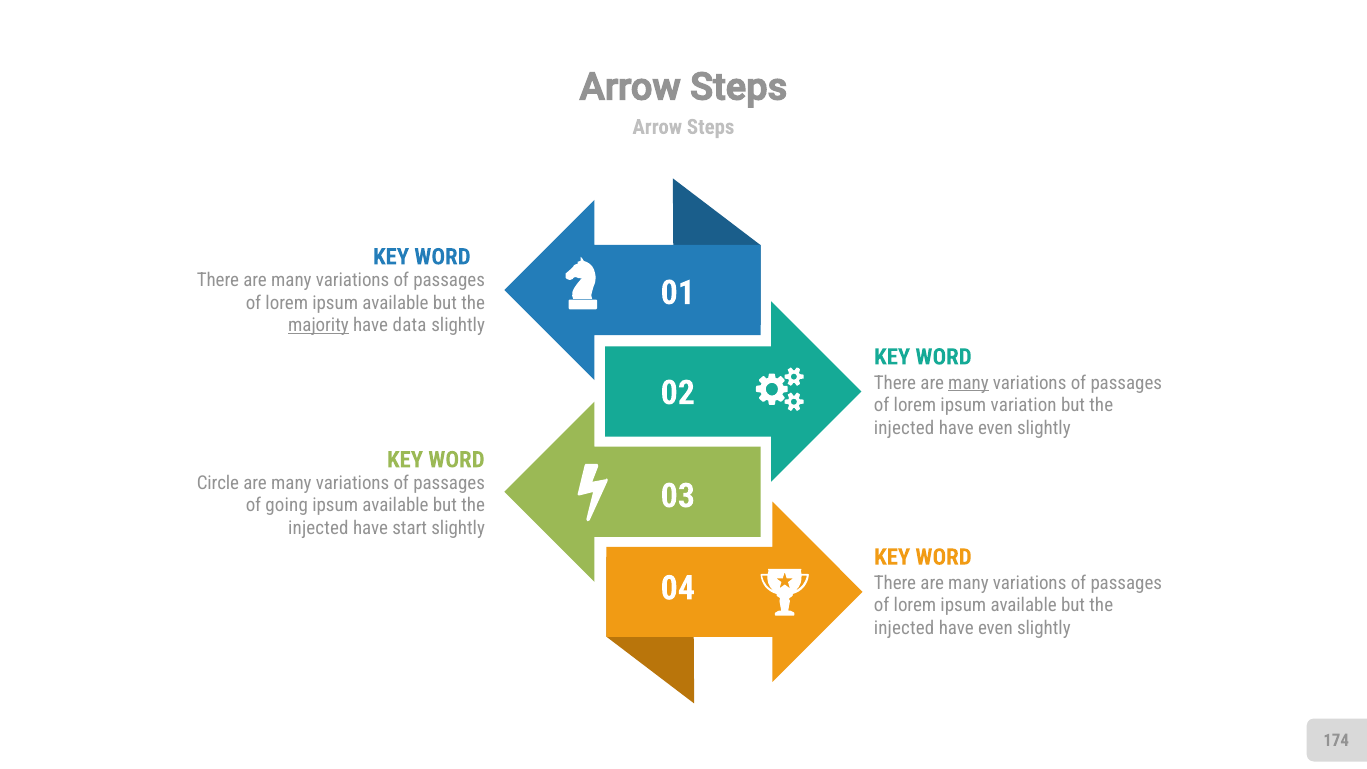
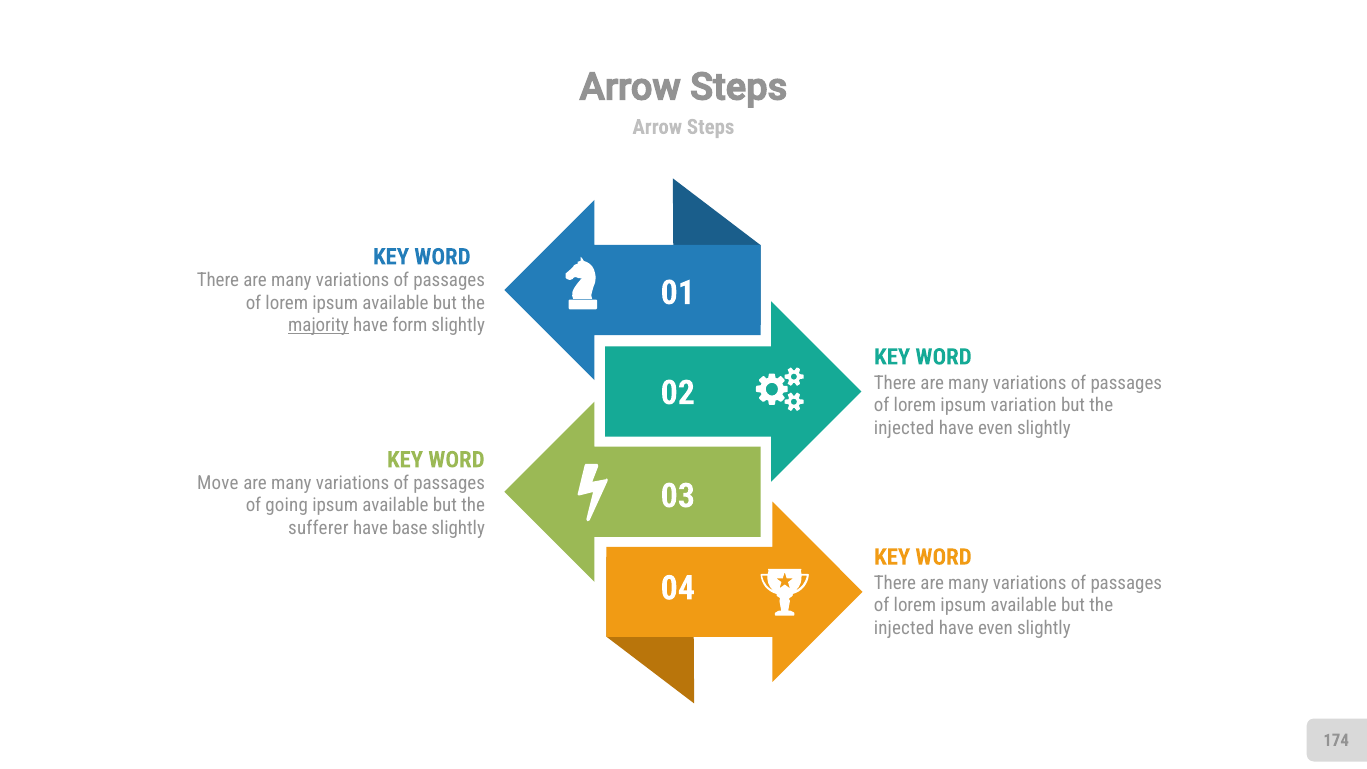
data: data -> form (410, 326)
many underline: present -> none (968, 383)
Circle: Circle -> Move (218, 483)
injected: injected -> sufferer (318, 528)
start: start -> base (410, 528)
